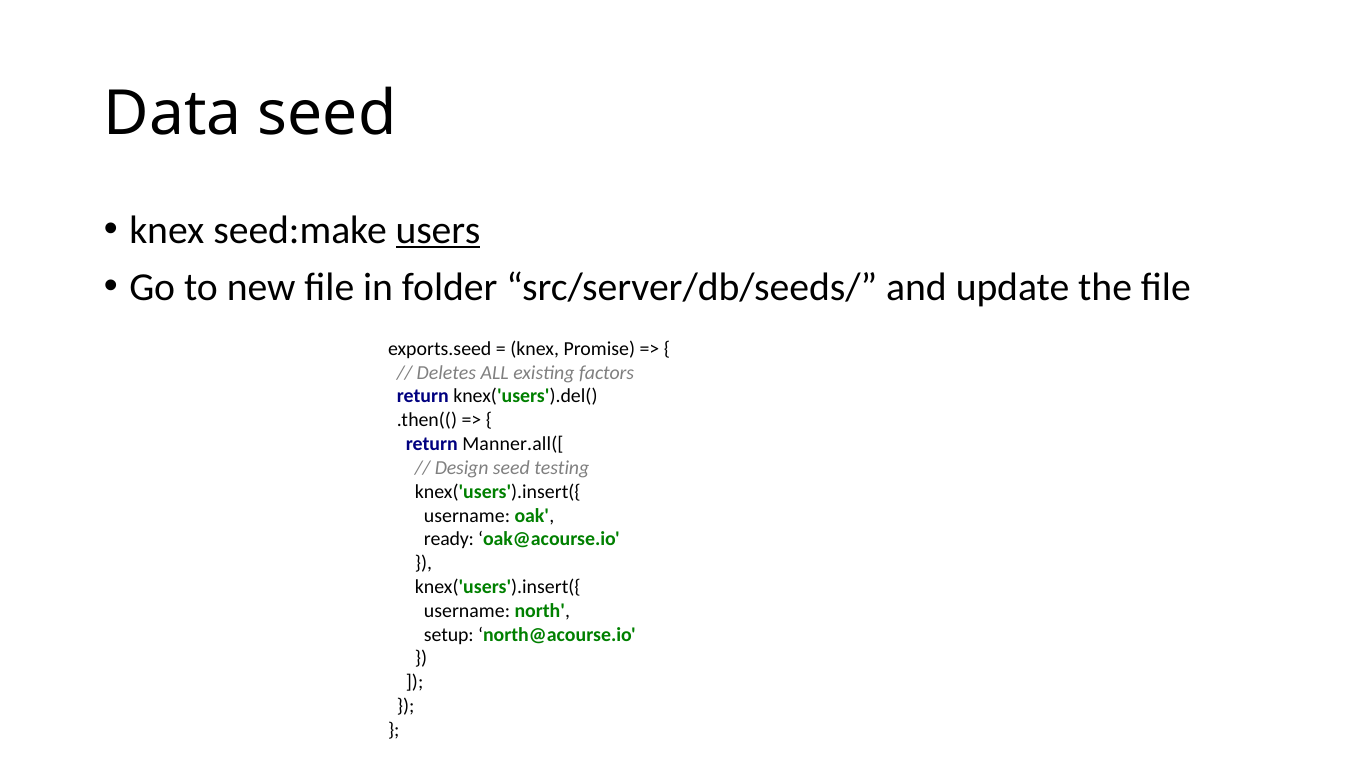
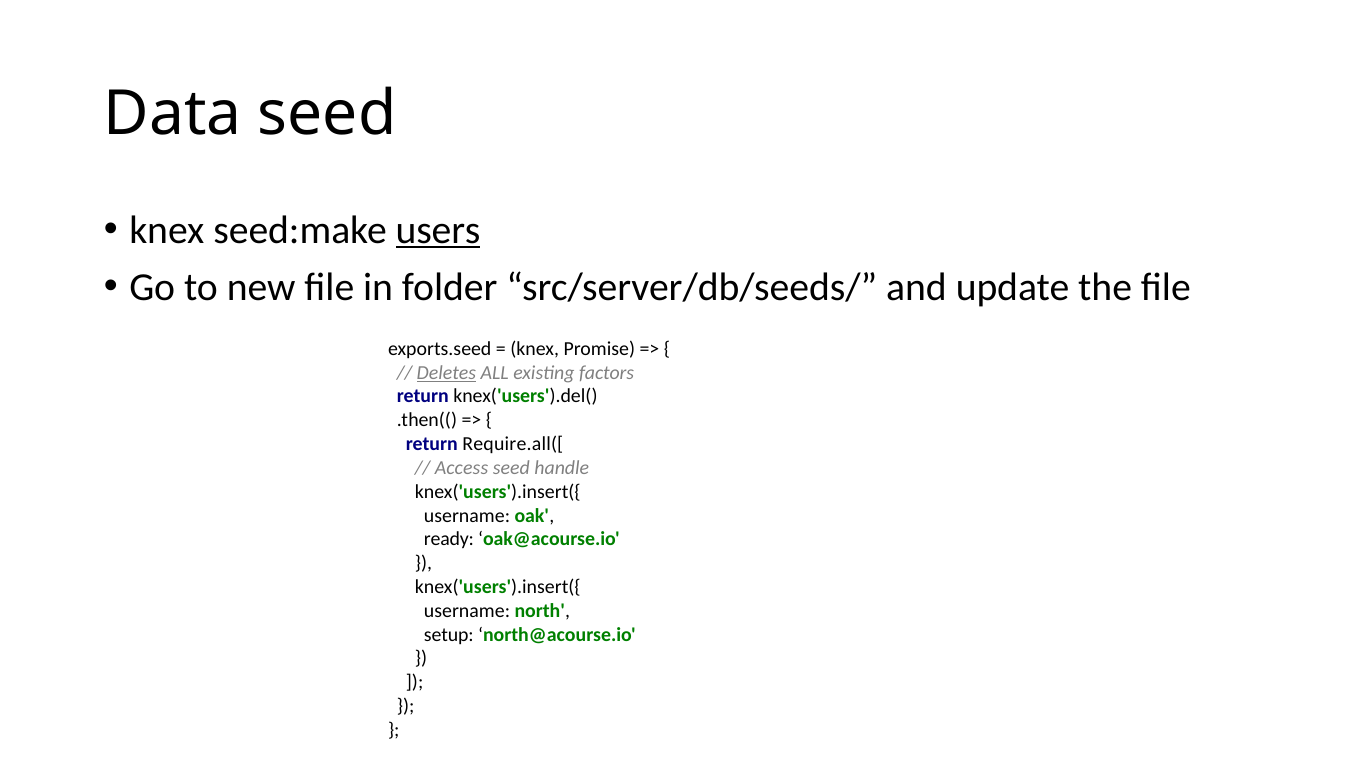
Deletes underline: none -> present (446, 373)
Manner.all([: Manner.all([ -> Require.all([ (513, 444)
Design: Design -> Access (462, 468)
testing: testing -> handle (562, 468)
